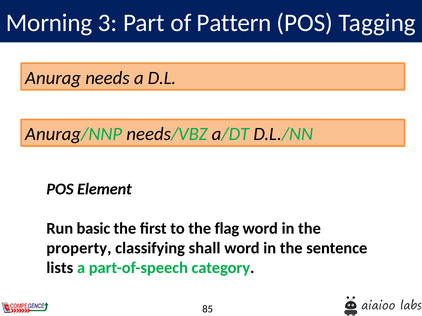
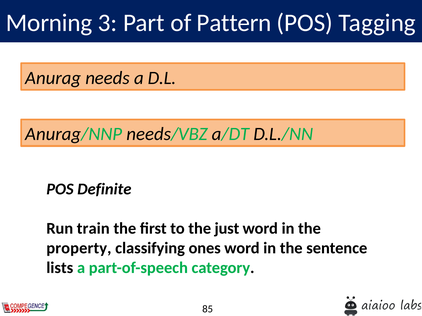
Element: Element -> Definite (104, 189)
basic: basic -> train (93, 229)
flag: flag -> just (227, 229)
shall: shall -> ones (205, 249)
